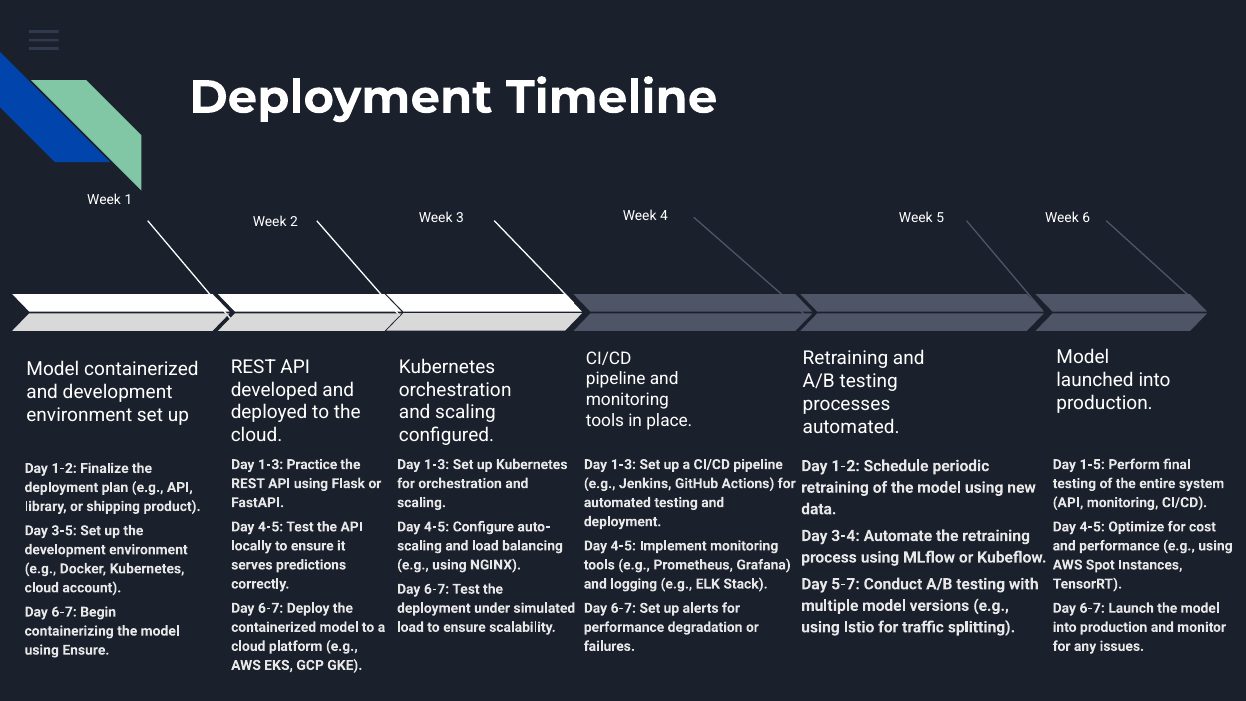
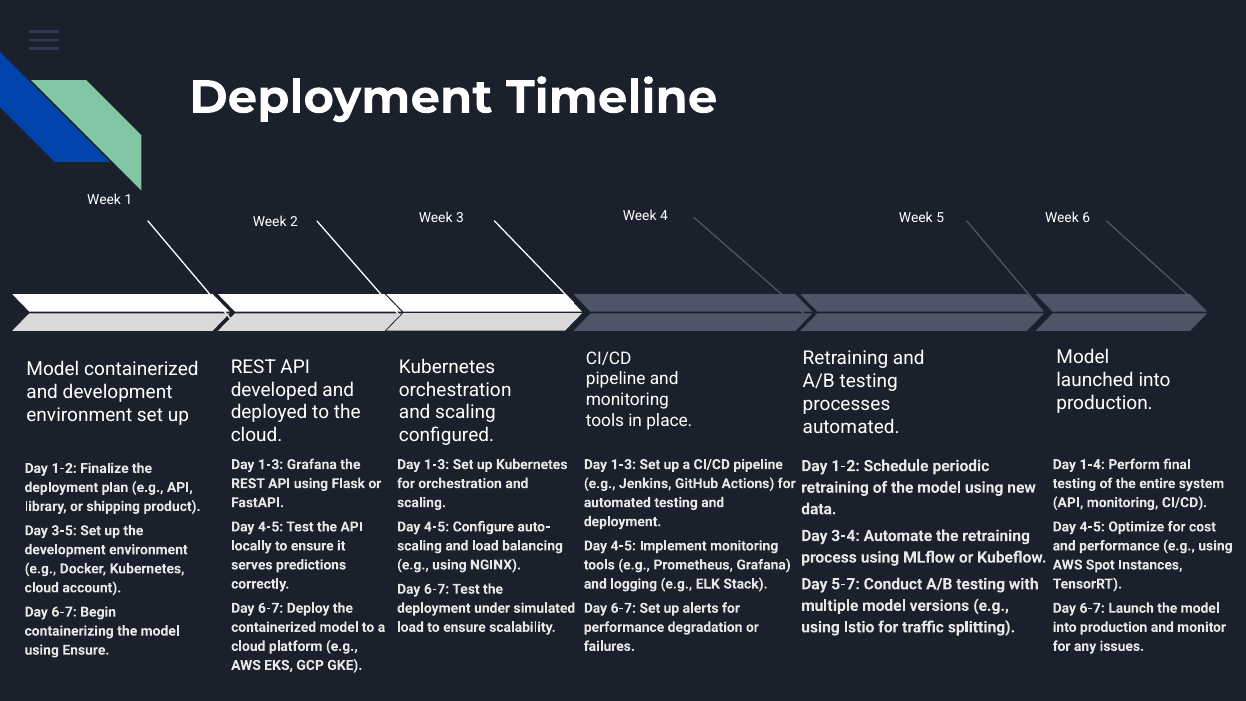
1-3 Practice: Practice -> Grafana (312, 464)
1-5: 1-5 -> 1-4 (1092, 464)
